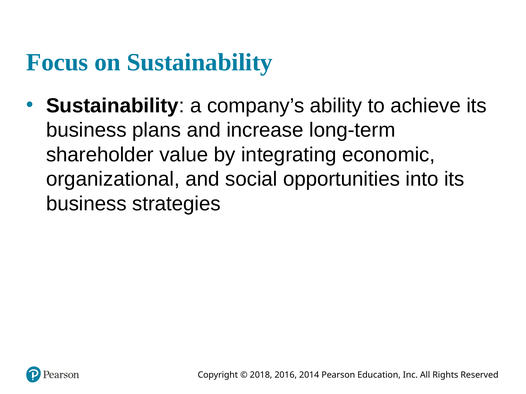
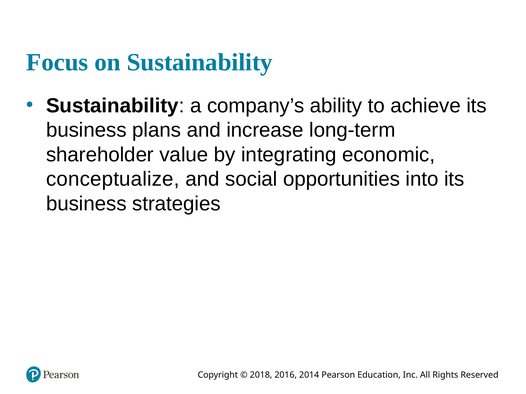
organizational: organizational -> conceptualize (113, 179)
